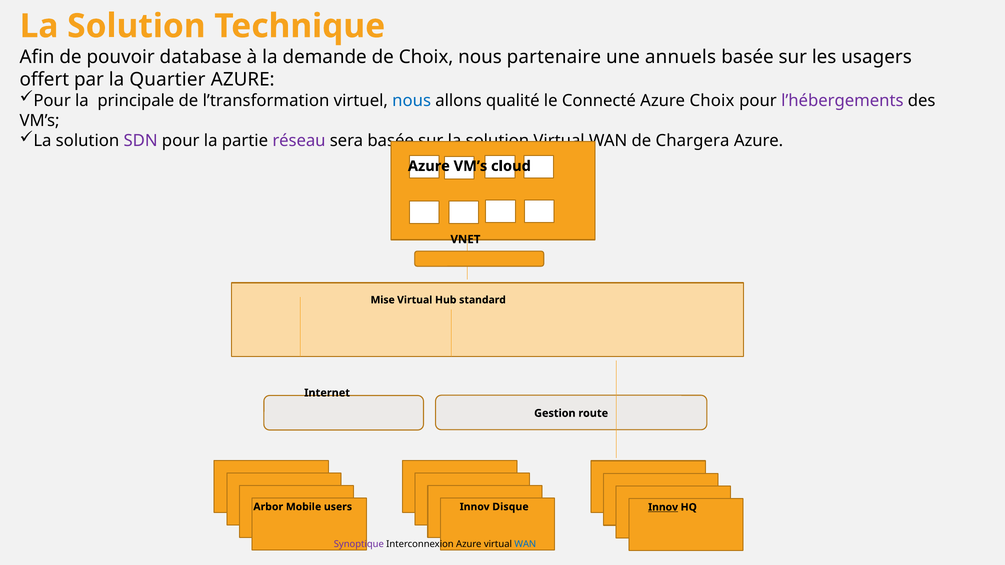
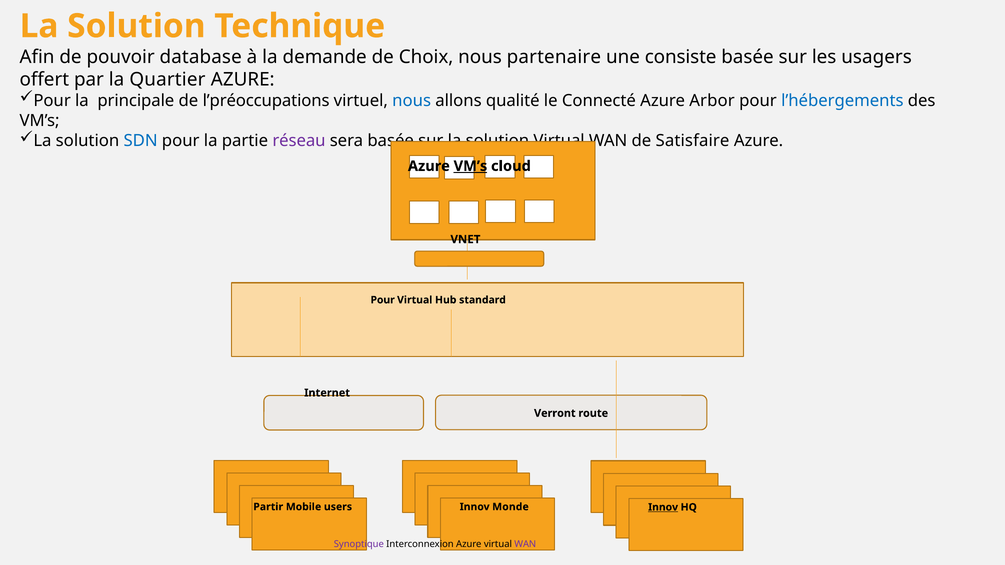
annuels: annuels -> consiste (681, 57)
l’transformation: l’transformation -> l’préoccupations (266, 101)
Azure Choix: Choix -> Arbor (712, 101)
l’hébergements colour: purple -> blue (842, 101)
SDN colour: purple -> blue (141, 141)
Chargera: Chargera -> Satisfaire (693, 141)
VM’s underline: none -> present (470, 166)
Mise: Mise -> Pour (383, 300)
Gestion: Gestion -> Verront (555, 413)
Arbor: Arbor -> Partir (268, 507)
Disque: Disque -> Monde (510, 507)
WAN colour: blue -> purple (525, 544)
